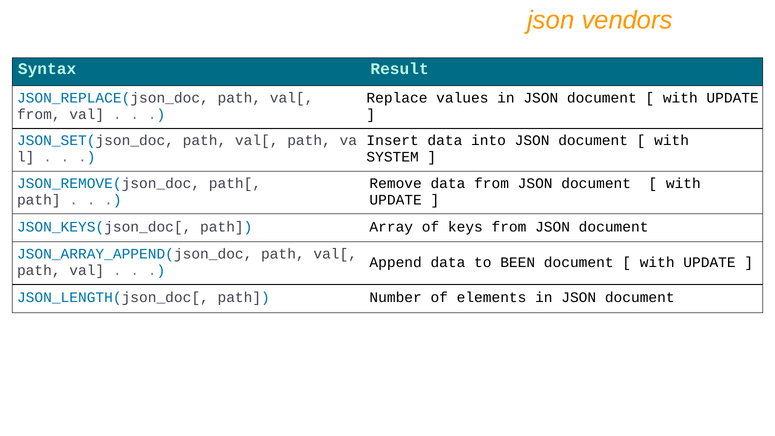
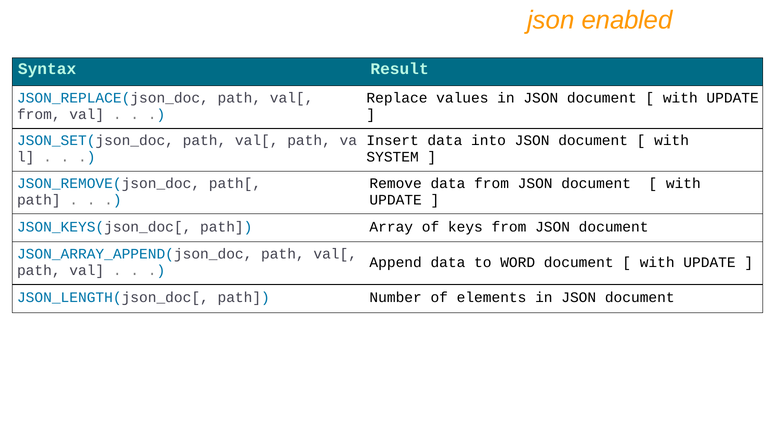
vendors: vendors -> enabled (627, 20)
BEEN: BEEN -> WORD (518, 262)
